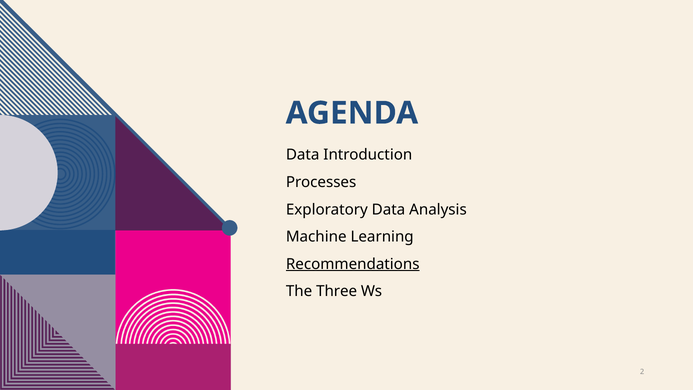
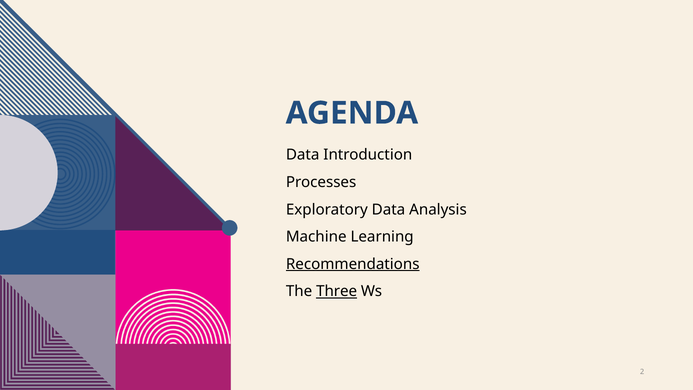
Three underline: none -> present (337, 291)
